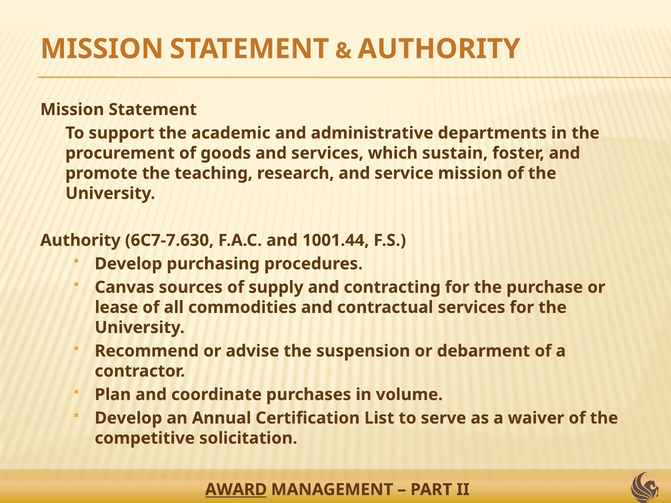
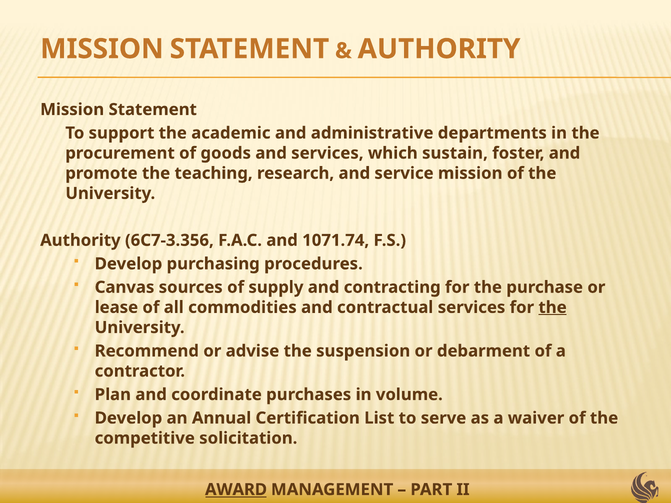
6C7-7.630: 6C7-7.630 -> 6C7-3.356 (169, 240)
1001.44: 1001.44 -> 1071.74 (336, 240)
the underline: none -> present (553, 308)
